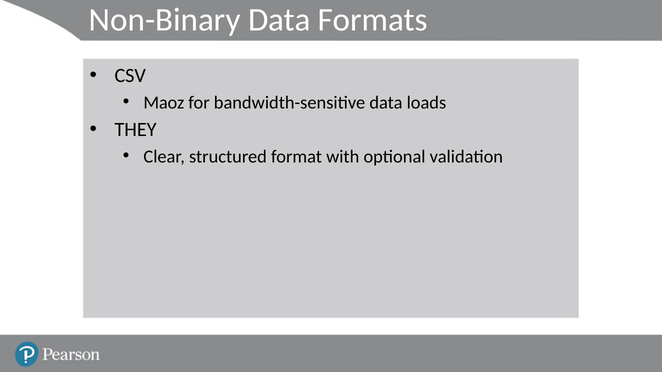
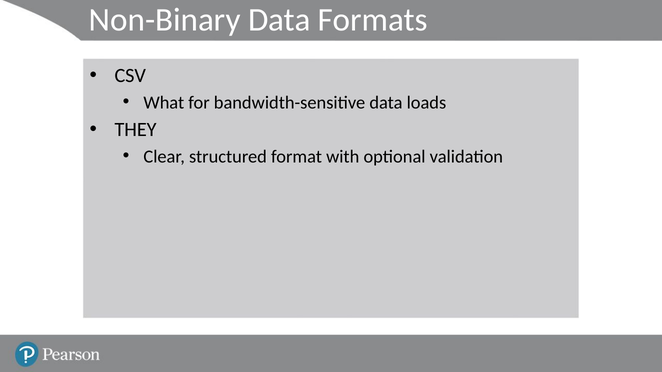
Maoz: Maoz -> What (164, 103)
